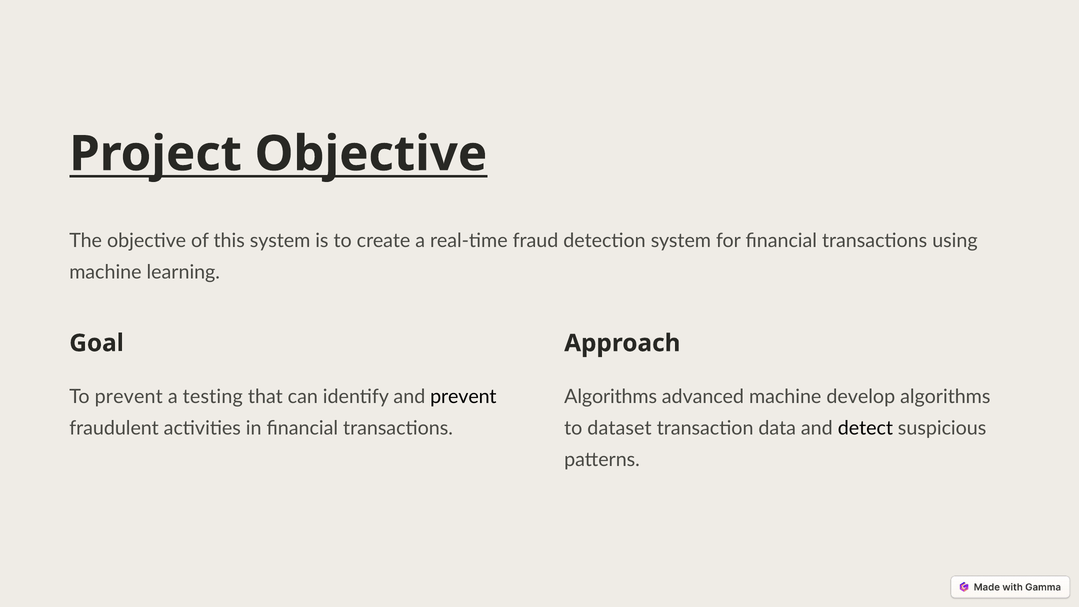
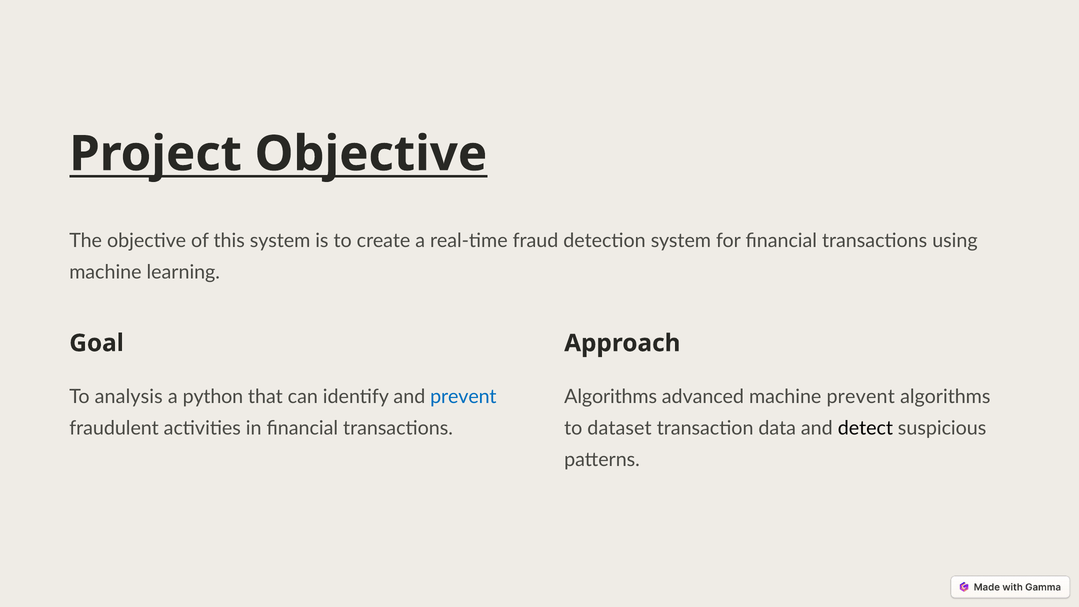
machine develop: develop -> prevent (861, 397)
To prevent: prevent -> analysis (129, 397)
testing: testing -> python (213, 397)
prevent colour: black -> blue (463, 397)
